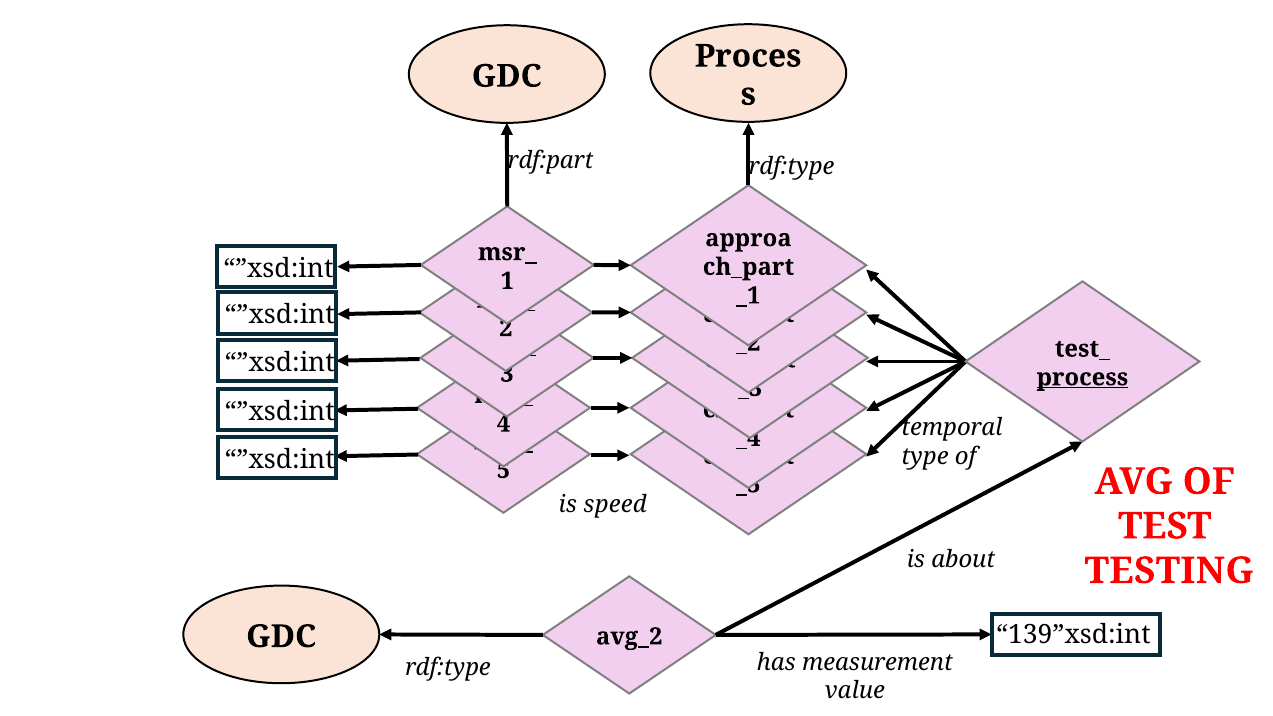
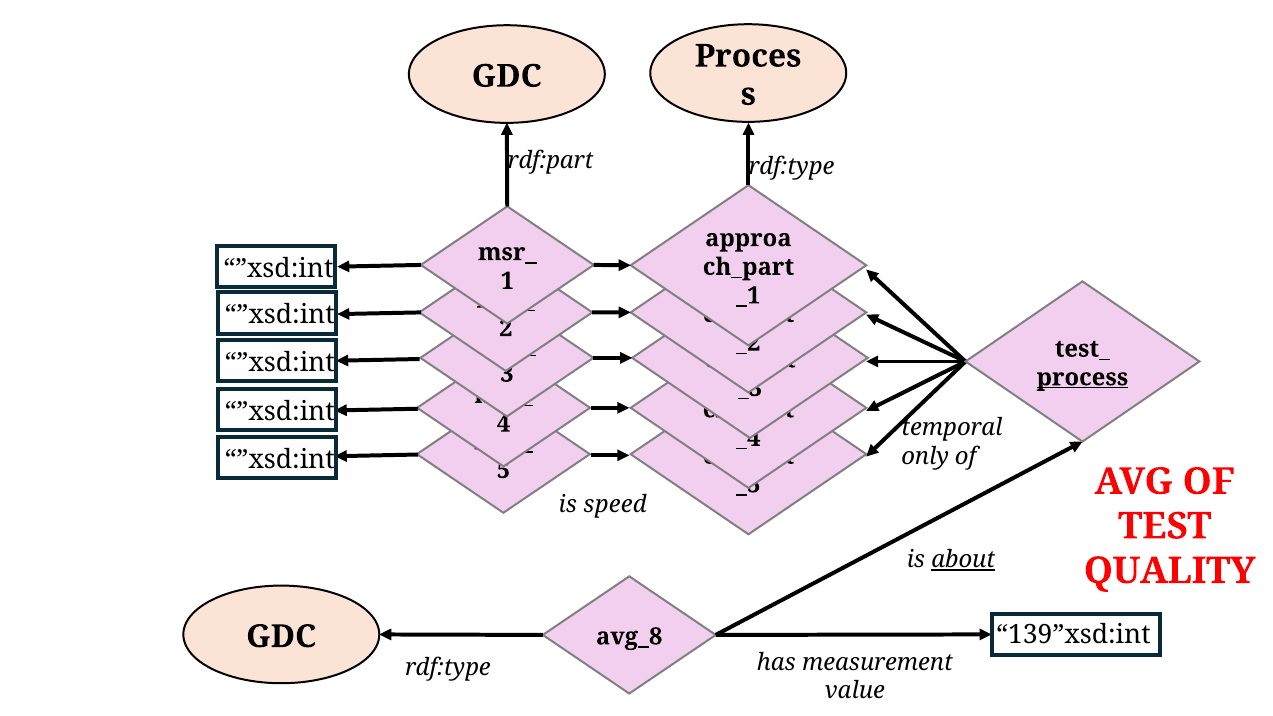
type: type -> only (925, 457)
about underline: none -> present (963, 560)
TESTING: TESTING -> QUALITY (1170, 571)
avg_2: avg_2 -> avg_8 (629, 637)
